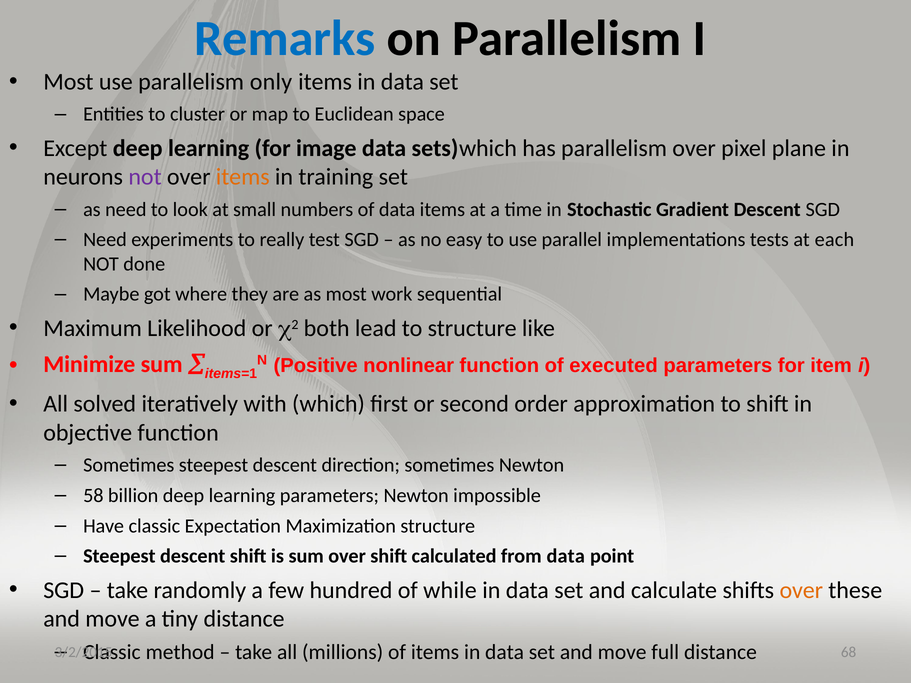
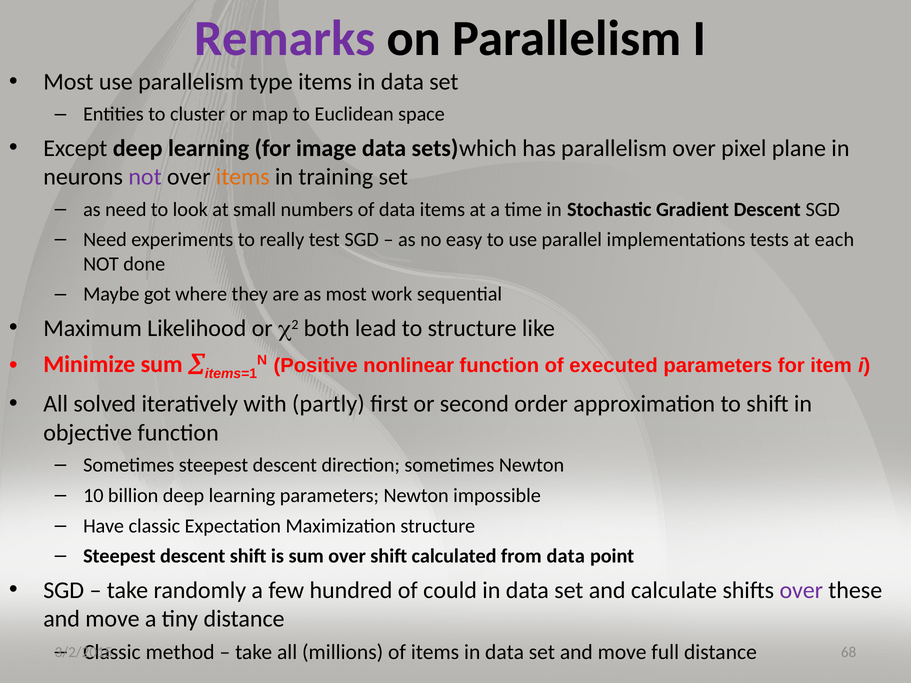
Remarks colour: blue -> purple (285, 38)
only: only -> type (271, 82)
which: which -> partly (328, 404)
58: 58 -> 10 (93, 496)
while: while -> could (450, 590)
over colour: orange -> purple (801, 590)
